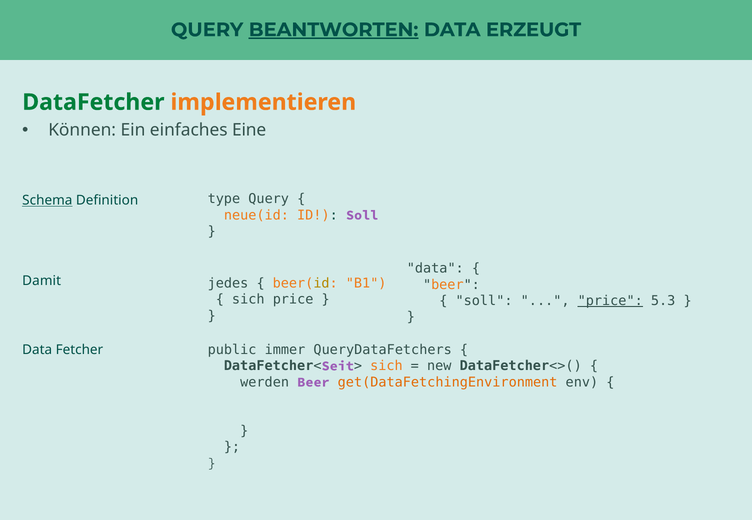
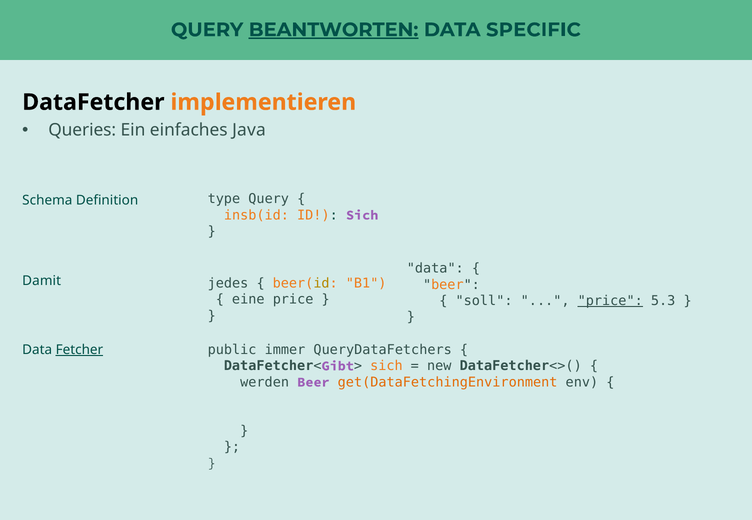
ERZEUGT: ERZEUGT -> SPECIFIC (533, 30)
DataFetcher colour: green -> black (93, 102)
Können: Können -> Queries (82, 130)
Eine: Eine -> Java (249, 130)
Schema underline: present -> none (47, 201)
neue(id: neue(id -> insb(id (256, 215)
ID Soll: Soll -> Sich (362, 215)
sich: sich -> eine (248, 300)
Fetcher underline: none -> present (79, 350)
Seit: Seit -> Gibt (338, 366)
